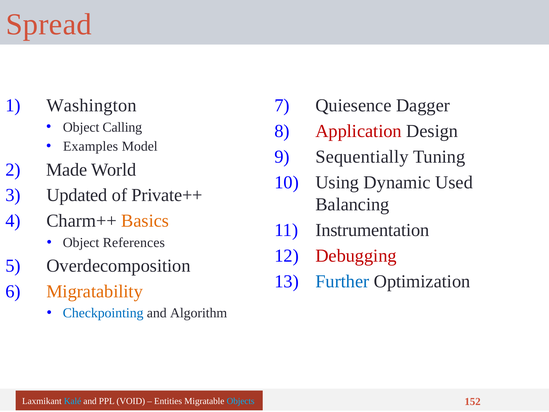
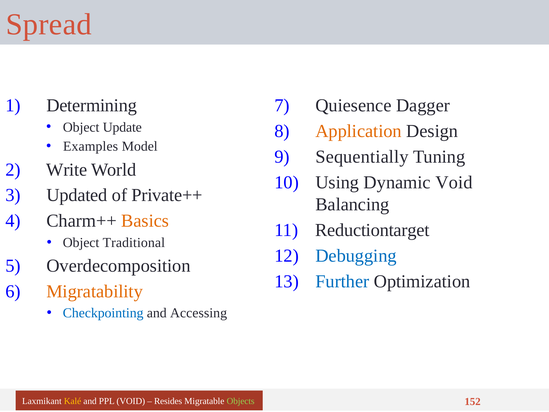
Washington: Washington -> Determining (92, 105)
Calling: Calling -> Update (122, 127)
Application colour: red -> orange (359, 131)
Made: Made -> Write (67, 170)
Dynamic Used: Used -> Void (454, 182)
Instrumentation: Instrumentation -> Reductiontarget (372, 230)
References: References -> Traditional (134, 242)
Debugging colour: red -> blue (356, 256)
Algorithm: Algorithm -> Accessing (199, 313)
Kalé colour: light blue -> yellow (73, 401)
Entities: Entities -> Resides (168, 401)
Objects colour: light blue -> light green (241, 401)
